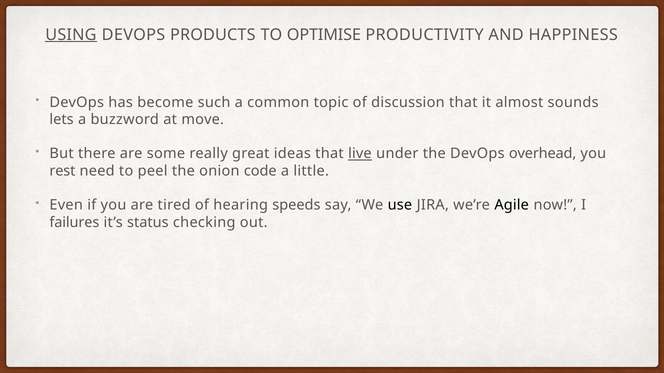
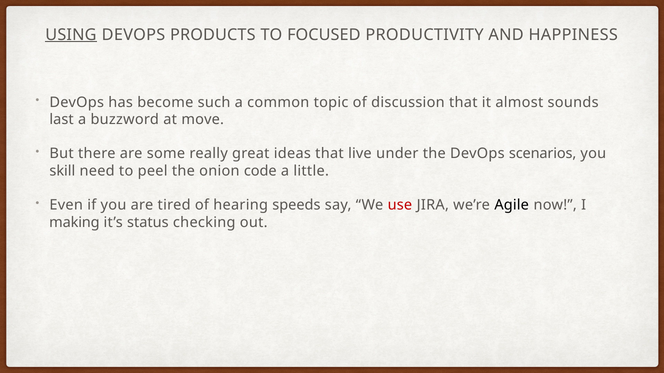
OPTIMISE: OPTIMISE -> FOCUSED (324, 35)
lets: lets -> last (62, 120)
live underline: present -> none (360, 154)
overhead: overhead -> scenarios (543, 154)
rest: rest -> skill (62, 171)
use colour: black -> red (400, 205)
failures: failures -> making (74, 223)
